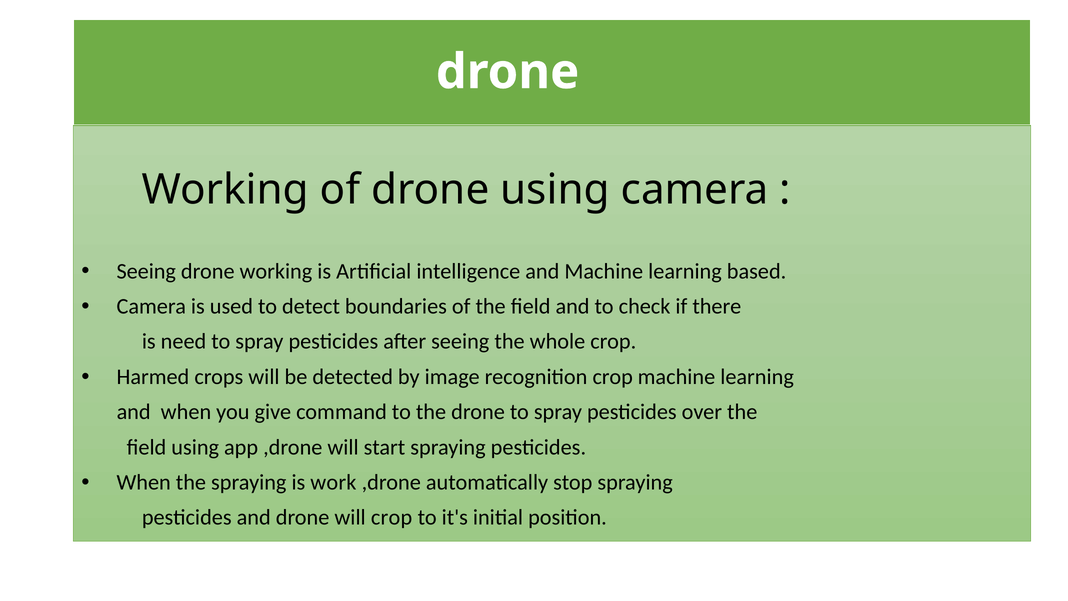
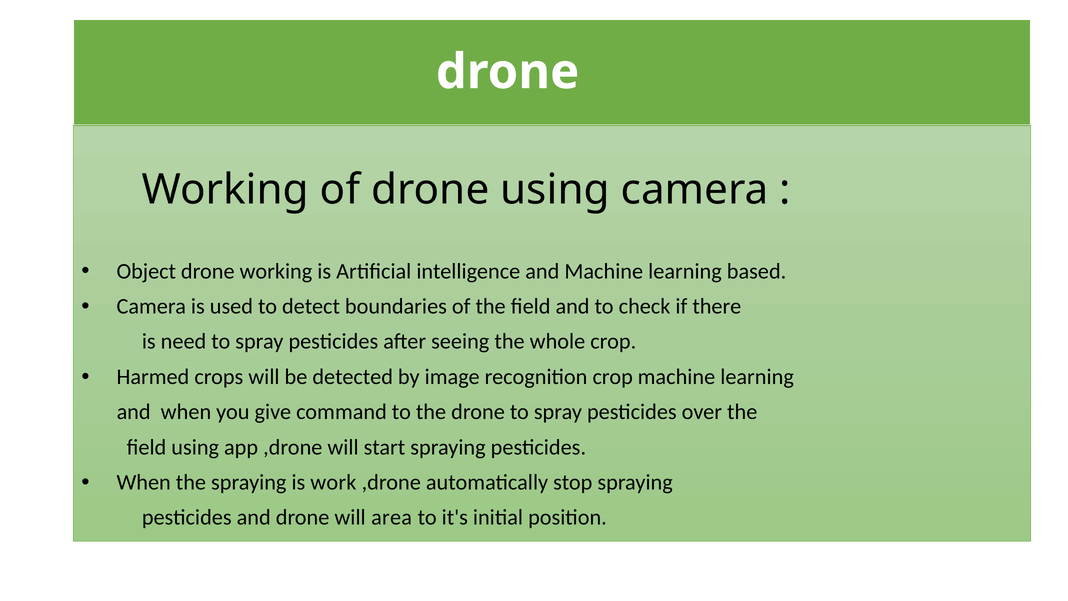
Seeing: Seeing -> Object (146, 271)
will crop: crop -> area (392, 517)
